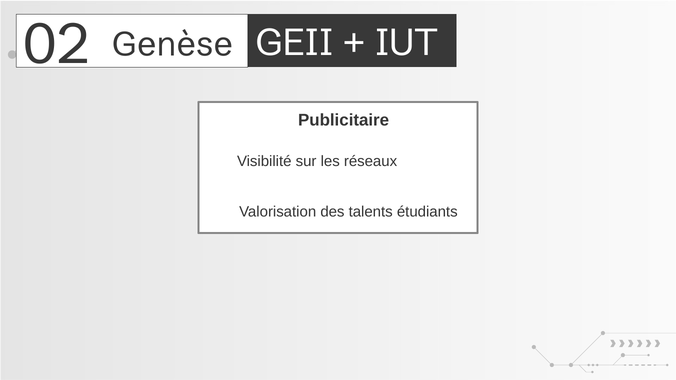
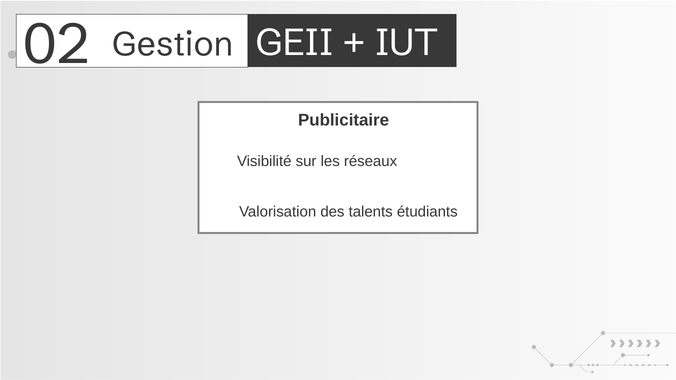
Genèse: Genèse -> Gestion (173, 44)
